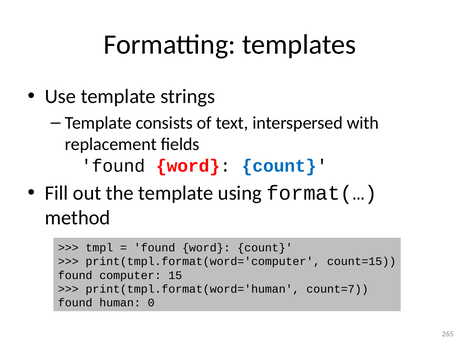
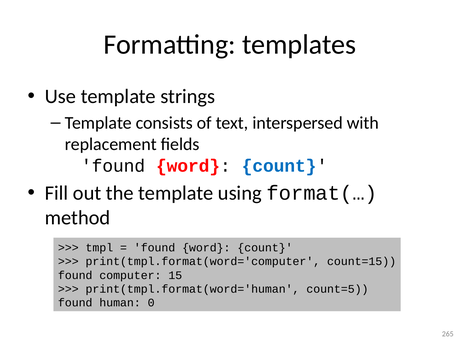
count=7: count=7 -> count=5 (337, 289)
